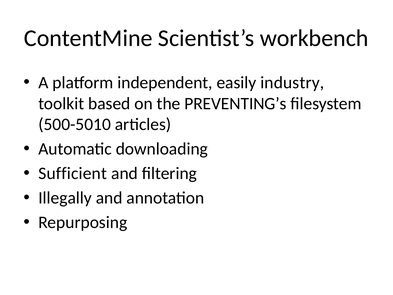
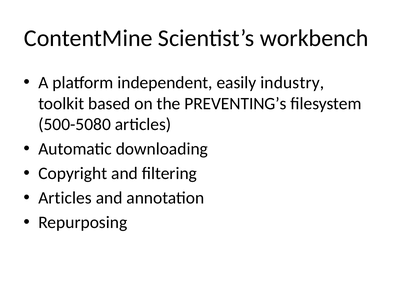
500-5010: 500-5010 -> 500-5080 (75, 124)
Sufficient: Sufficient -> Copyright (73, 173)
Illegally: Illegally -> Articles (65, 198)
